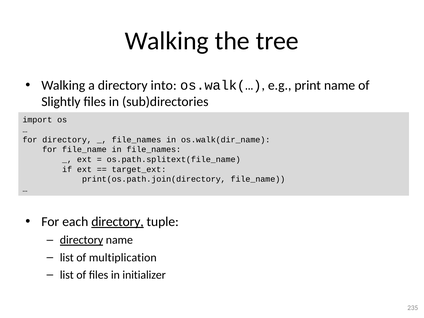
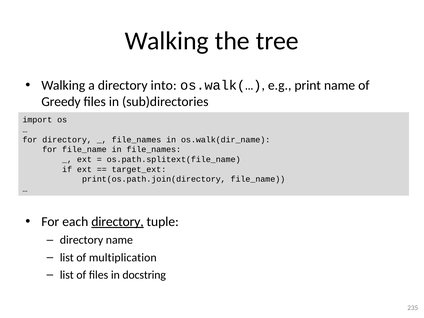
Slightly: Slightly -> Greedy (61, 102)
directory underline: present -> none (82, 240)
initializer: initializer -> docstring (144, 275)
